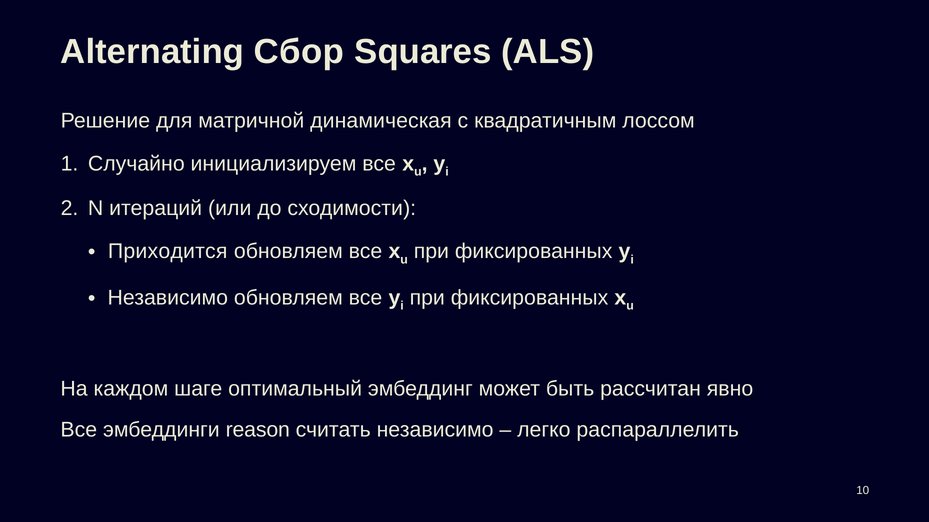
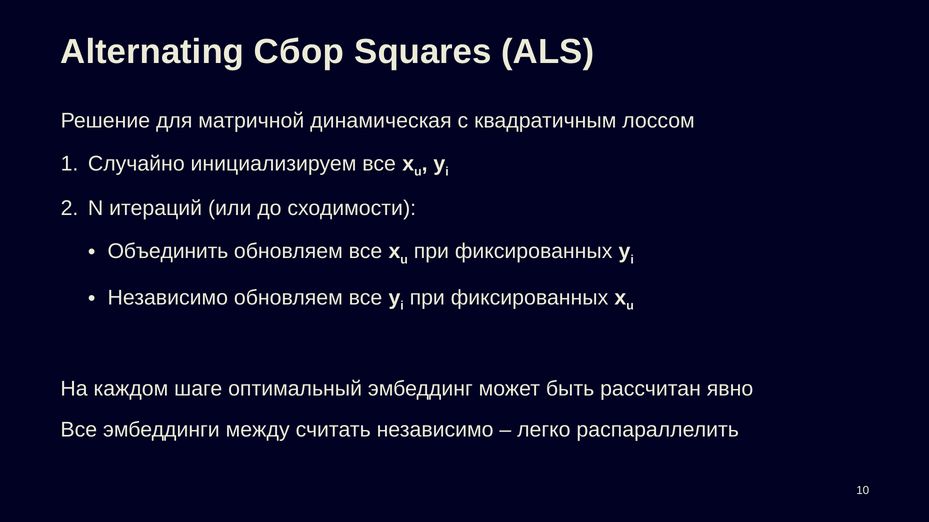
Приходится: Приходится -> Объединить (168, 252)
reason: reason -> между (258, 430)
